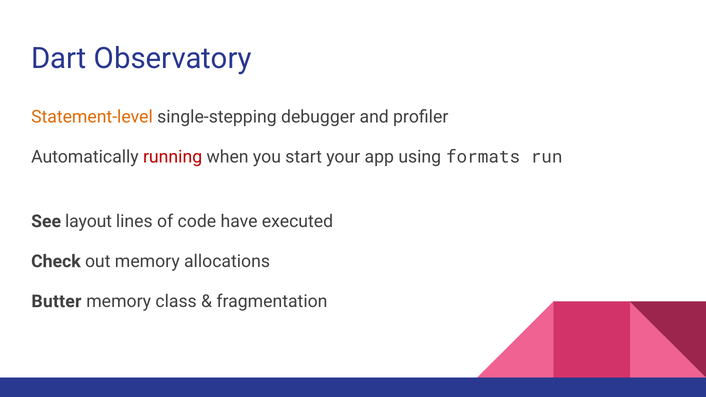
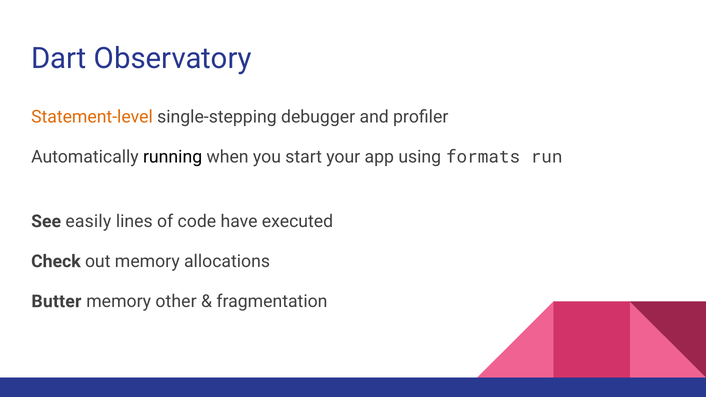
running colour: red -> black (173, 157)
layout: layout -> easily (88, 221)
class: class -> other (176, 301)
